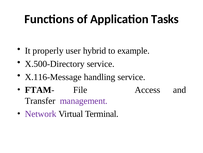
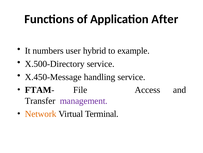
Tasks: Tasks -> After (165, 19)
properly: properly -> numbers (48, 51)
X.116-Message: X.116-Message -> X.450-Message (53, 77)
Network colour: purple -> orange (41, 113)
